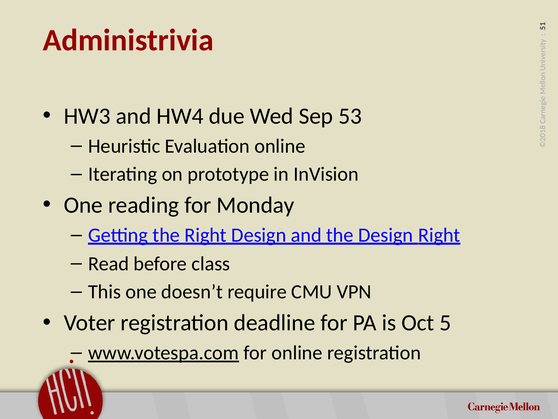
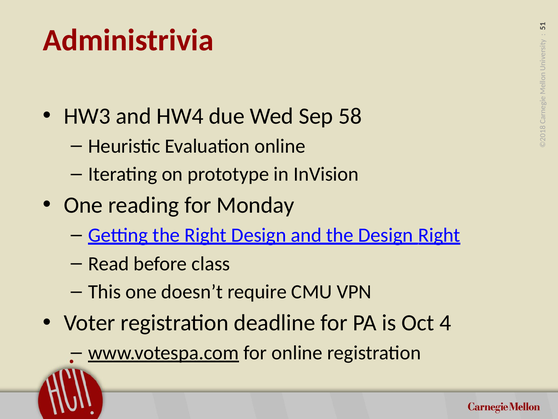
53: 53 -> 58 (350, 116)
Oct 5: 5 -> 4 (445, 323)
